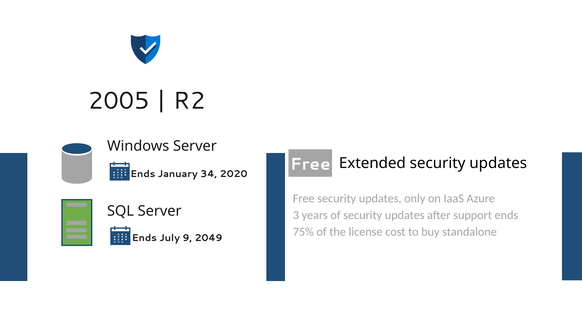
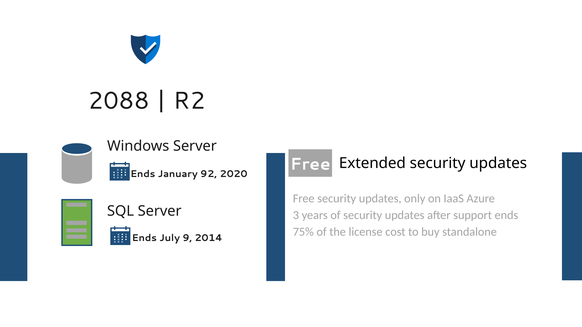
2005: 2005 -> 2088 (119, 101)
34: 34 -> 92 (209, 174)
2049: 2049 -> 2014 (209, 238)
